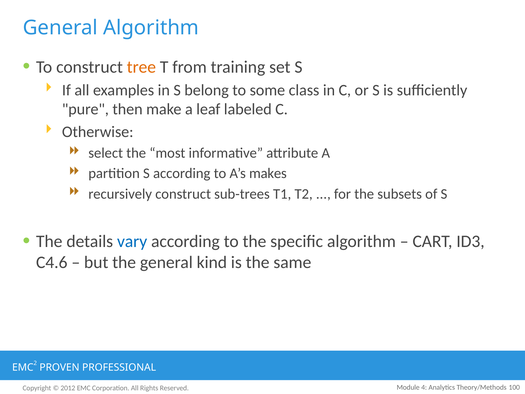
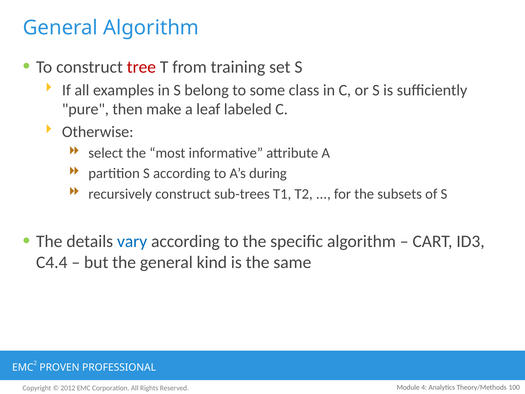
tree colour: orange -> red (141, 67)
makes: makes -> during (268, 173)
C4.6: C4.6 -> C4.4 (52, 262)
